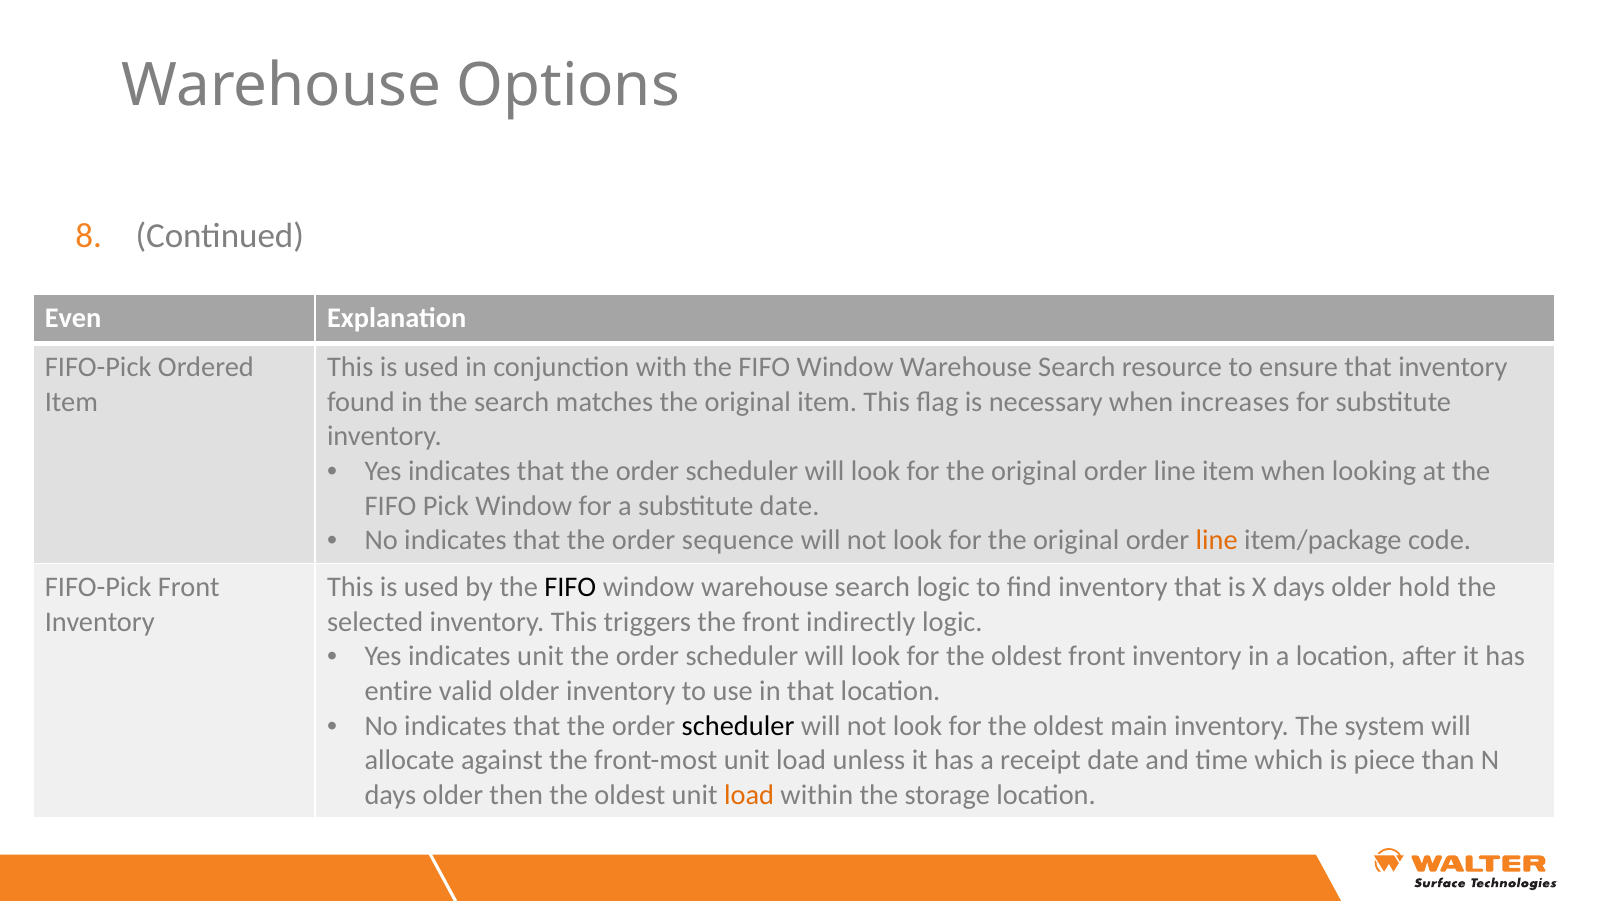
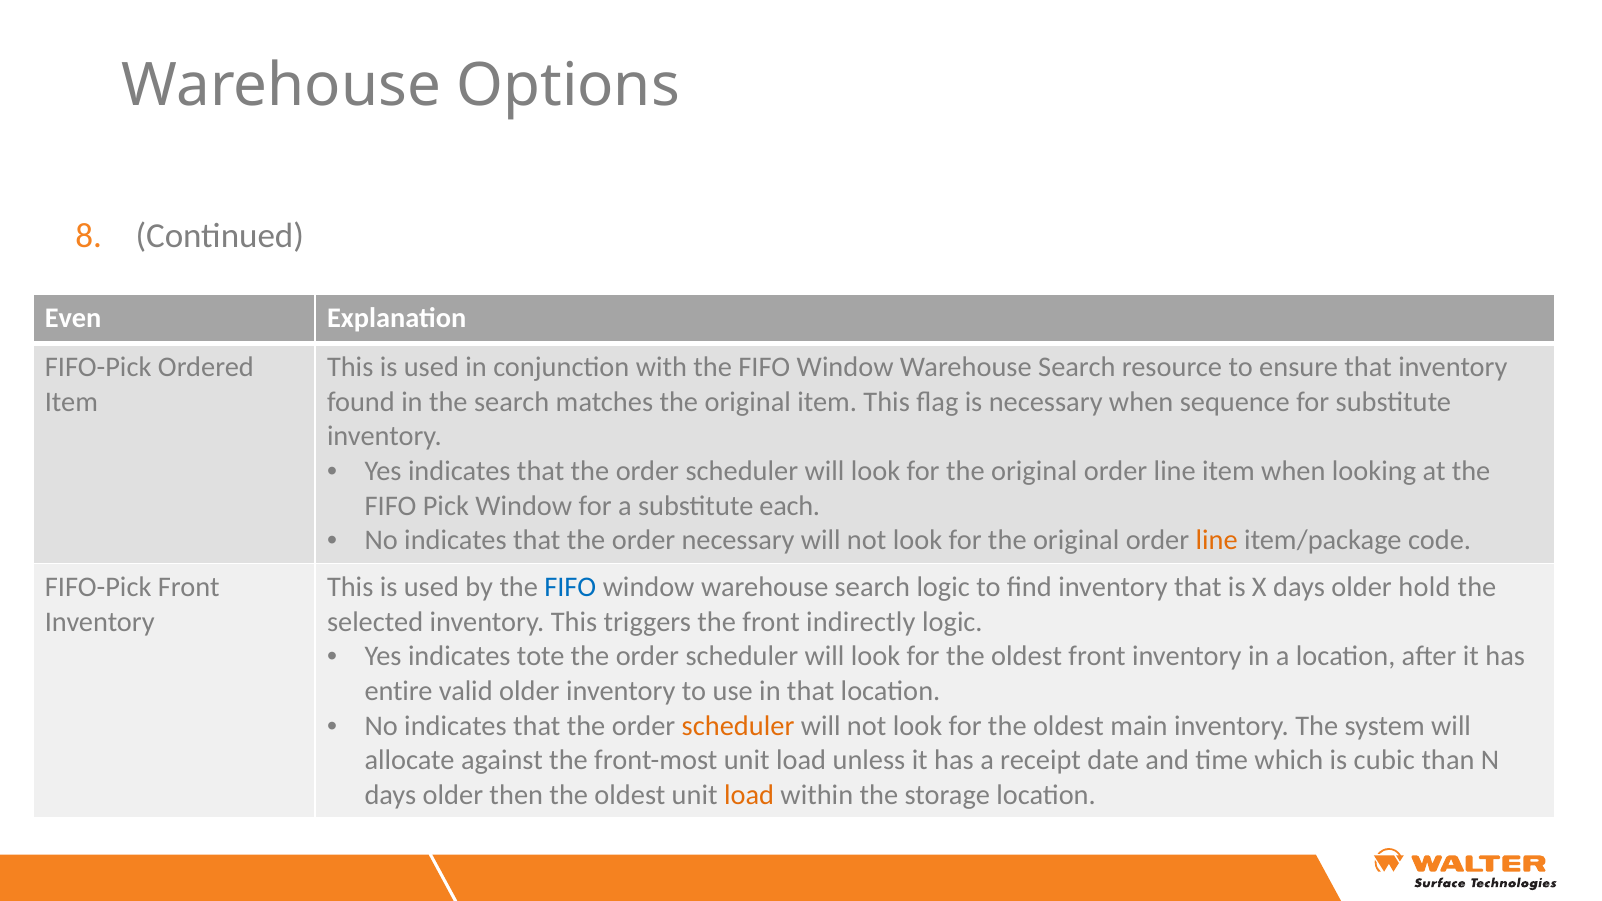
increases: increases -> sequence (1235, 402)
substitute date: date -> each (790, 506)
order sequence: sequence -> necessary (738, 540)
FIFO colour: black -> blue (570, 587)
indicates unit: unit -> tote (541, 657)
scheduler colour: black -> orange (738, 726)
piece: piece -> cubic (1384, 761)
